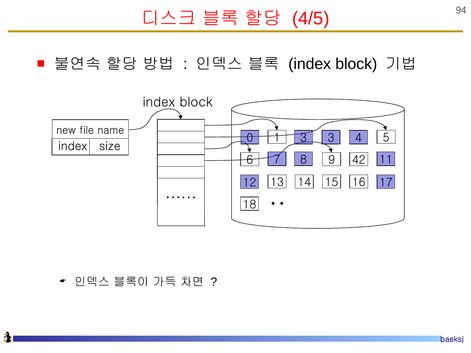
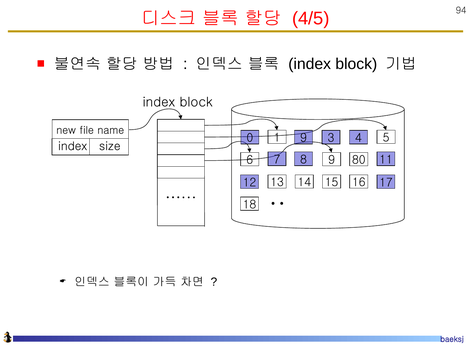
0 3: 3 -> 9 (304, 138)
42: 42 -> 80 (359, 160)
